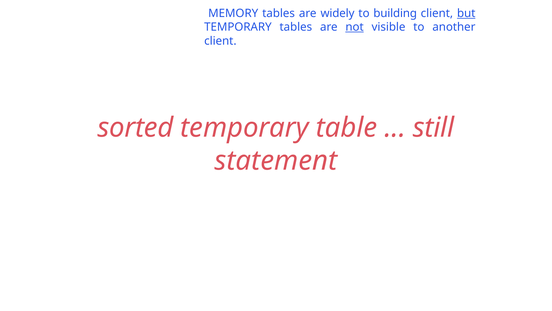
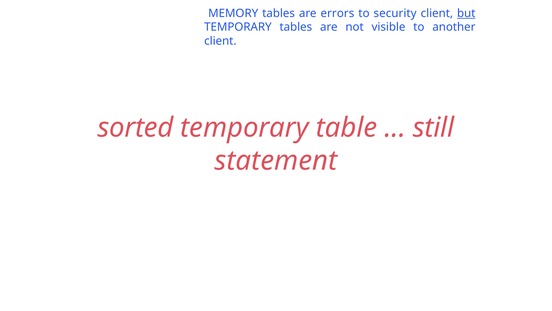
widely: widely -> errors (337, 13)
building: building -> security (395, 13)
not underline: present -> none (355, 27)
